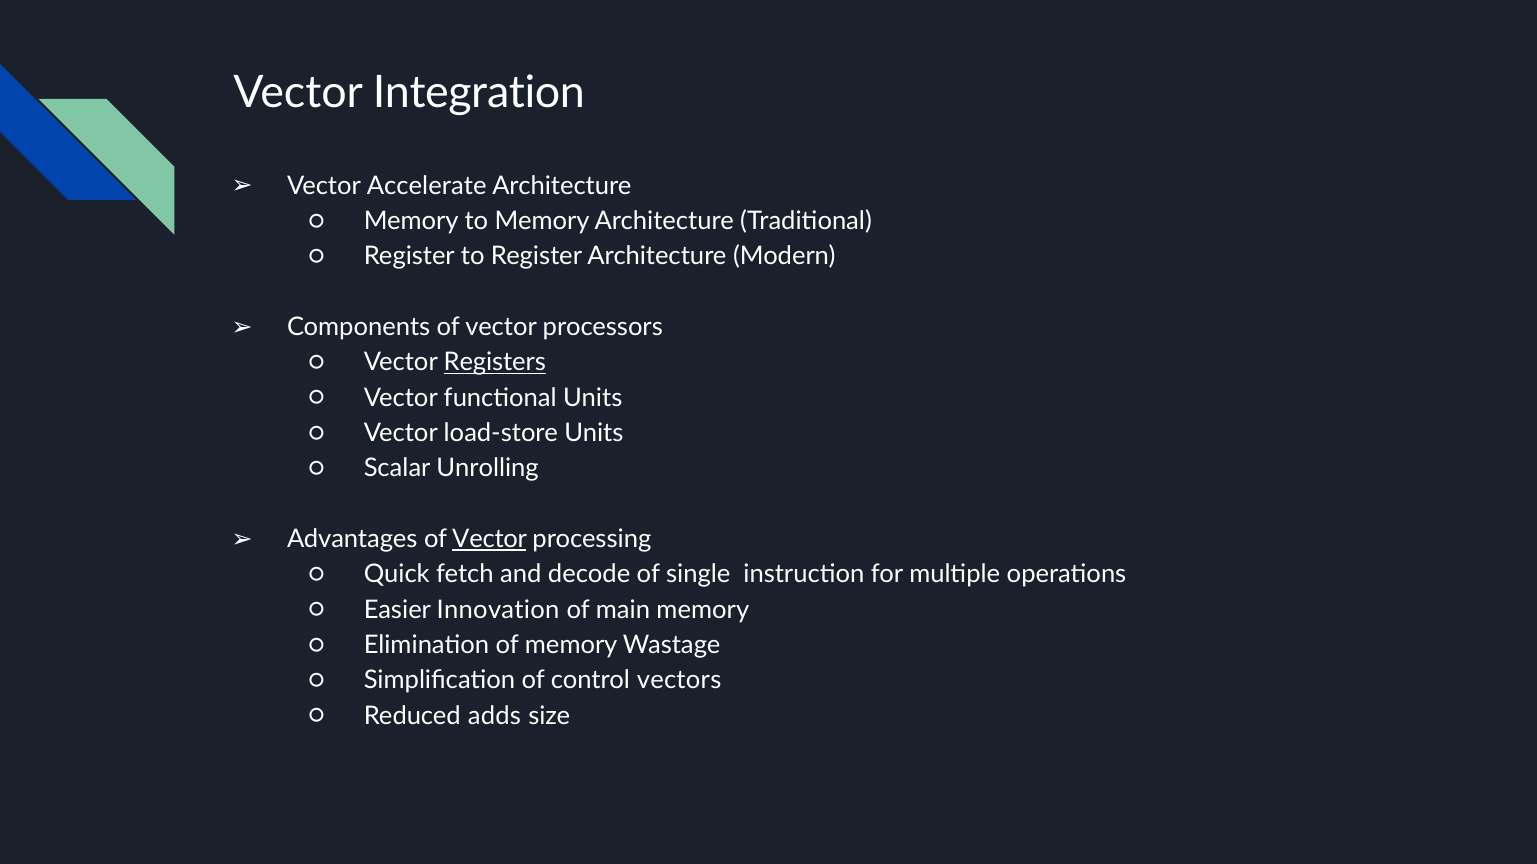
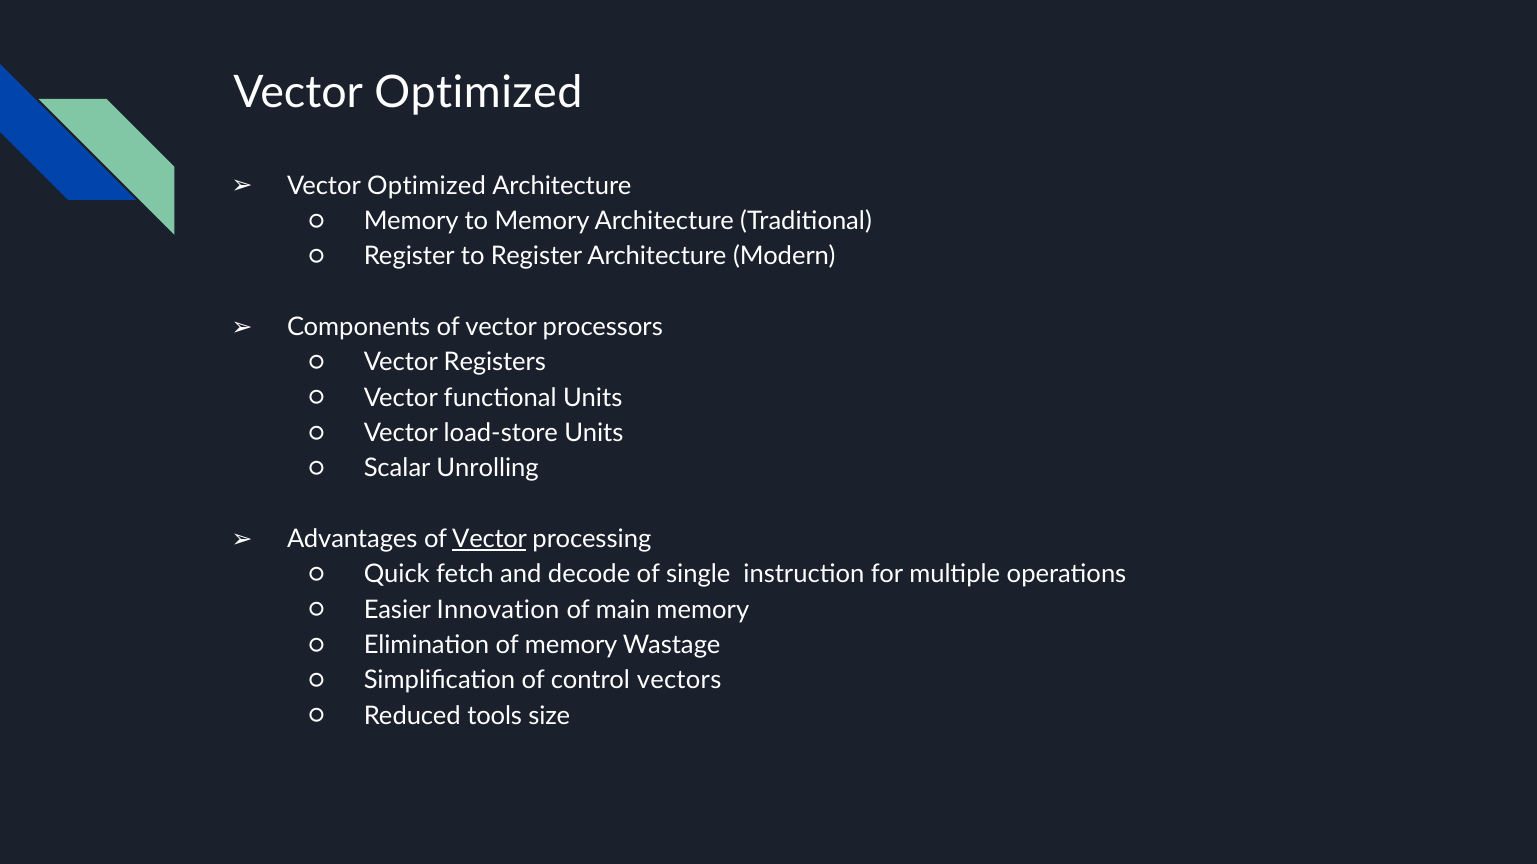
Integration: Integration -> Optimized (478, 92)
Accelerate: Accelerate -> Optimized (427, 186)
Registers underline: present -> none (495, 363)
adds: adds -> tools (495, 716)
